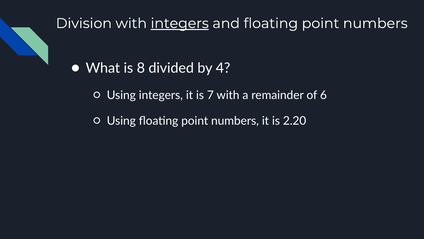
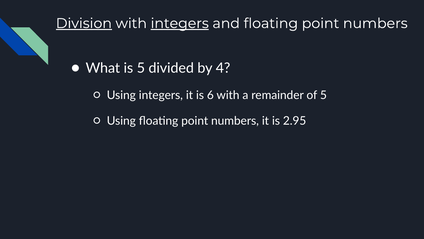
Division underline: none -> present (84, 23)
is 8: 8 -> 5 (141, 68)
7: 7 -> 6 (210, 95)
of 6: 6 -> 5 (323, 95)
2.20: 2.20 -> 2.95 (295, 121)
